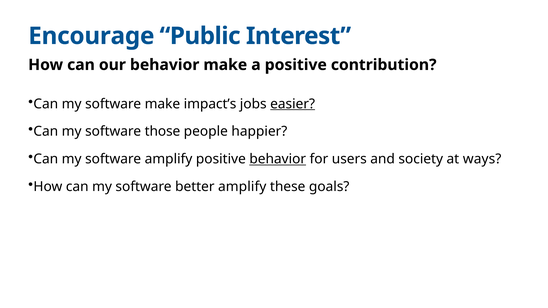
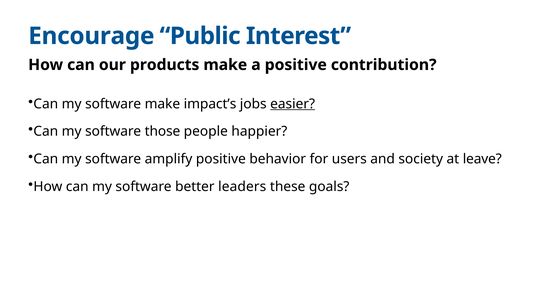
our behavior: behavior -> products (165, 65)
behavior underline: present -> none (278, 159)
ways: ways -> leave (482, 159)
better amplify: amplify -> leaders (242, 187)
